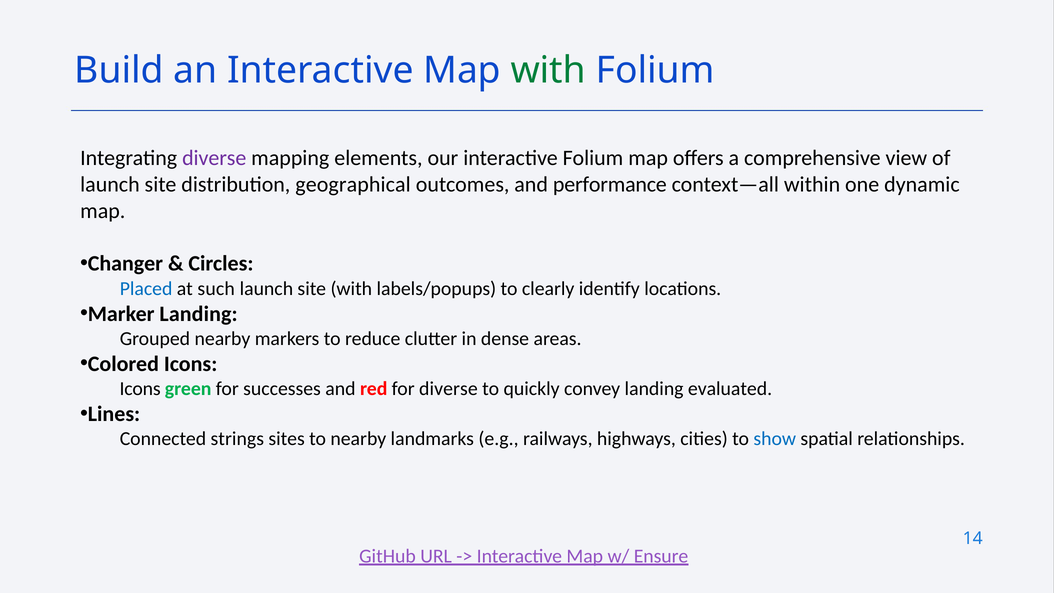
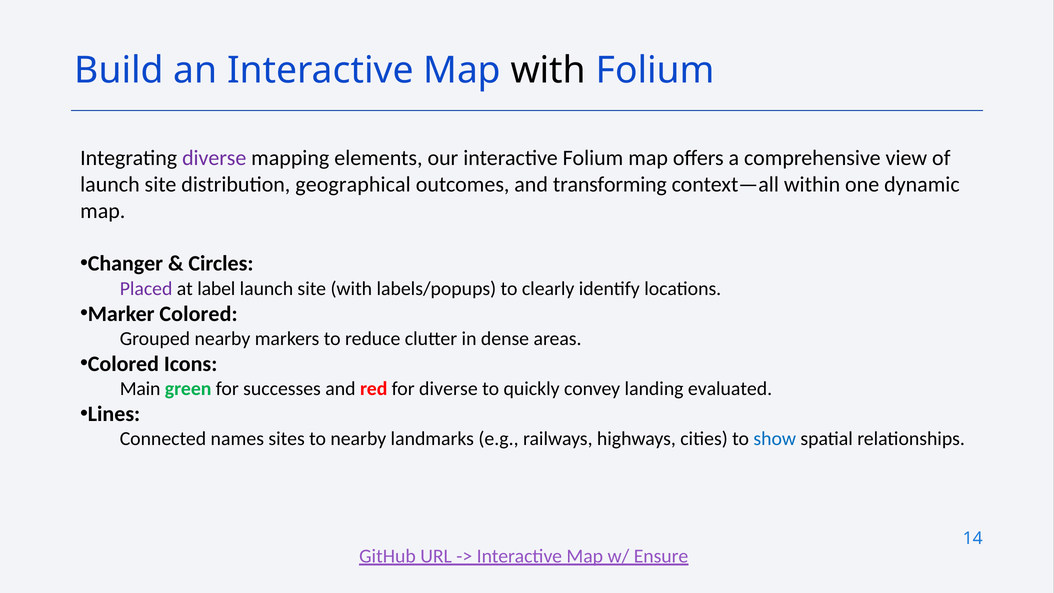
with colour: green -> black (548, 70)
performance: performance -> transforming (610, 184)
Placed colour: blue -> purple (146, 289)
such: such -> label (216, 289)
Marker Landing: Landing -> Colored (199, 314)
Icons: Icons -> Main (140, 389)
strings: strings -> names (237, 439)
